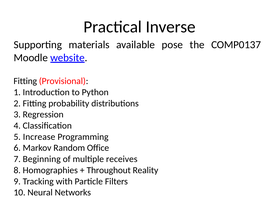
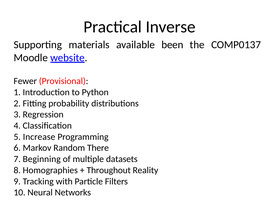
pose: pose -> been (172, 45)
Fitting: Fitting -> Fewer (25, 81)
Office: Office -> There (98, 148)
receives: receives -> datasets (122, 159)
